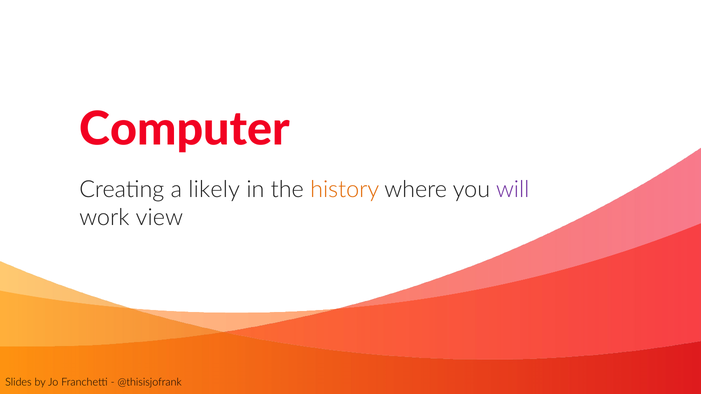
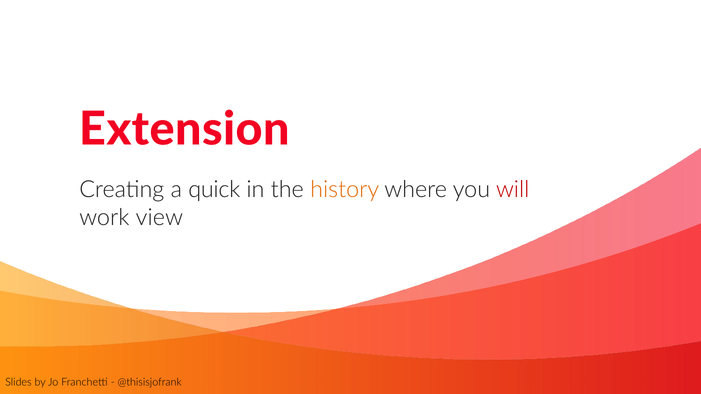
Computer: Computer -> Extension (184, 129)
likely: likely -> quick (214, 190)
will colour: purple -> red (513, 190)
